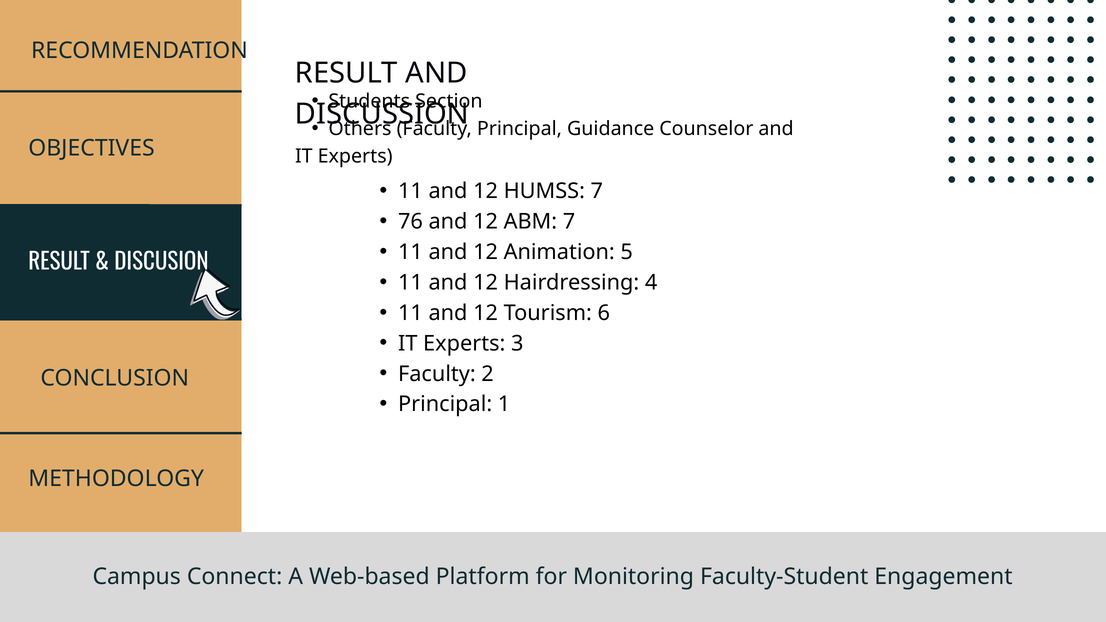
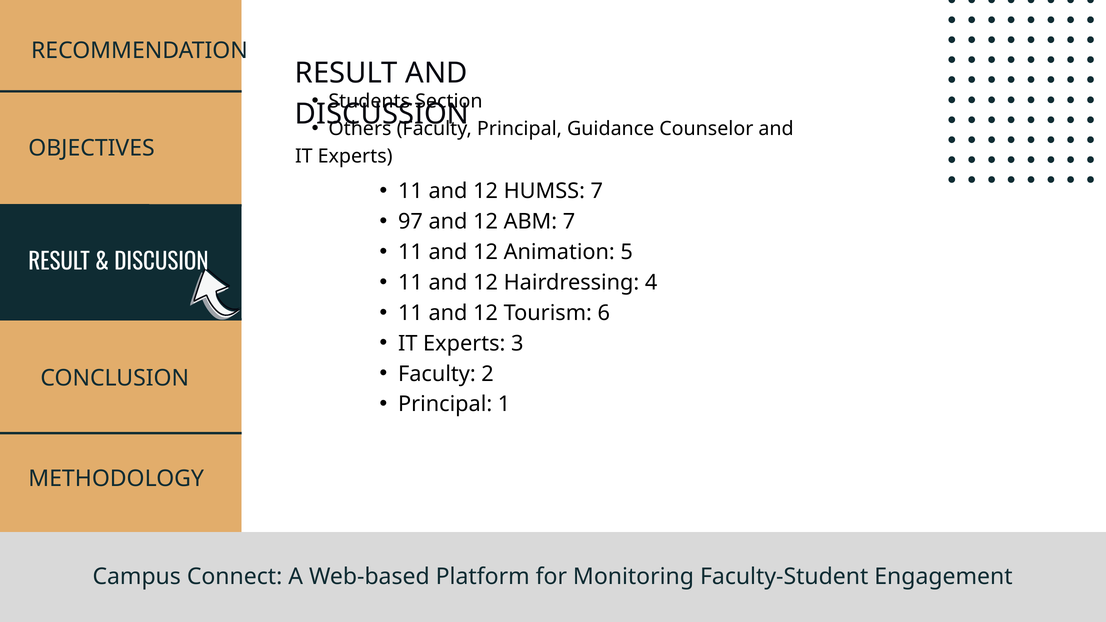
76: 76 -> 97 (410, 222)
